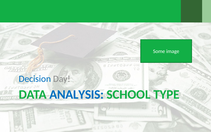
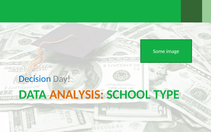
ANALYSIS colour: blue -> orange (77, 94)
